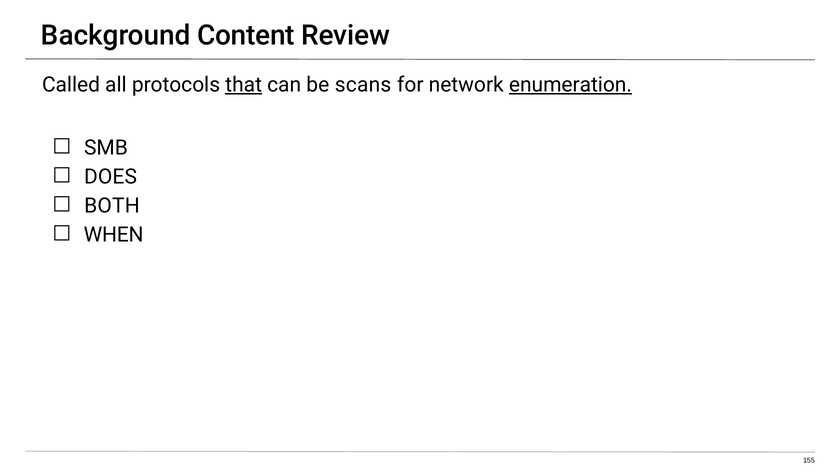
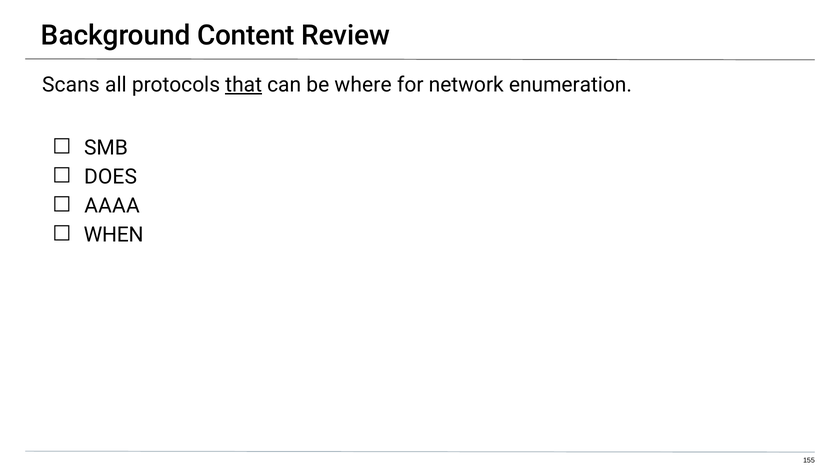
Called: Called -> Scans (71, 85)
scans: scans -> where (363, 85)
enumeration underline: present -> none (570, 85)
BOTH: BOTH -> AAAA (112, 206)
